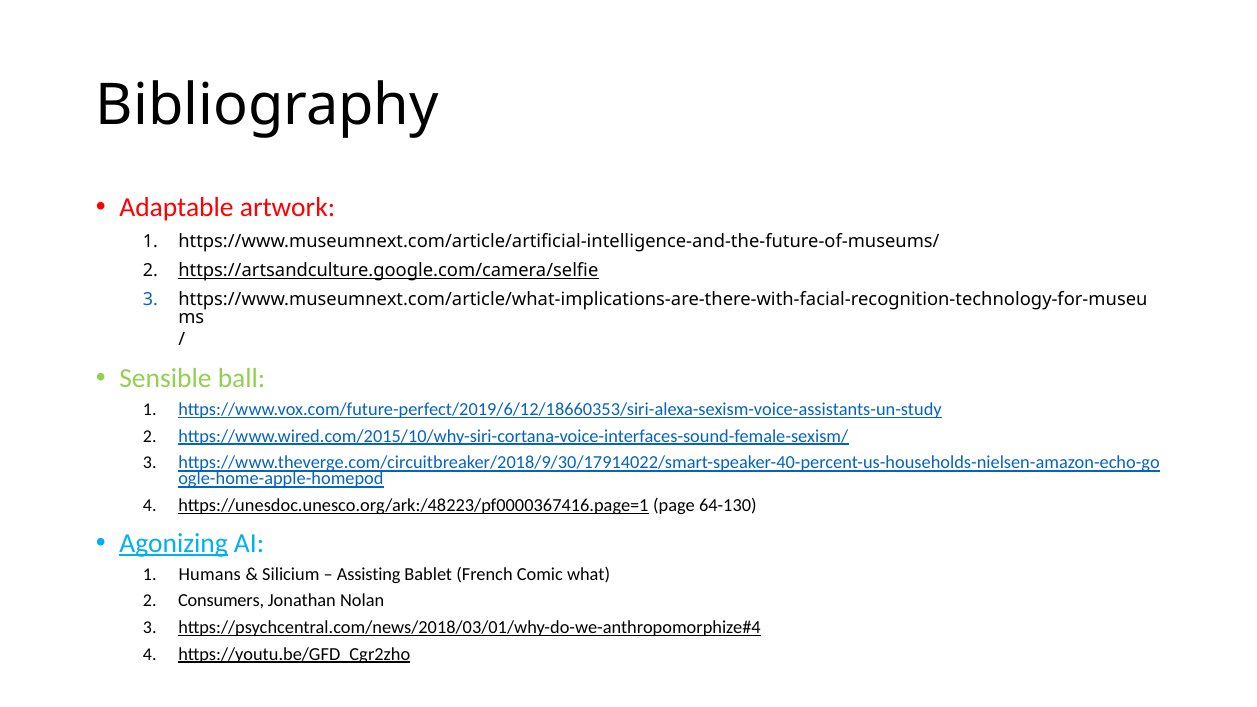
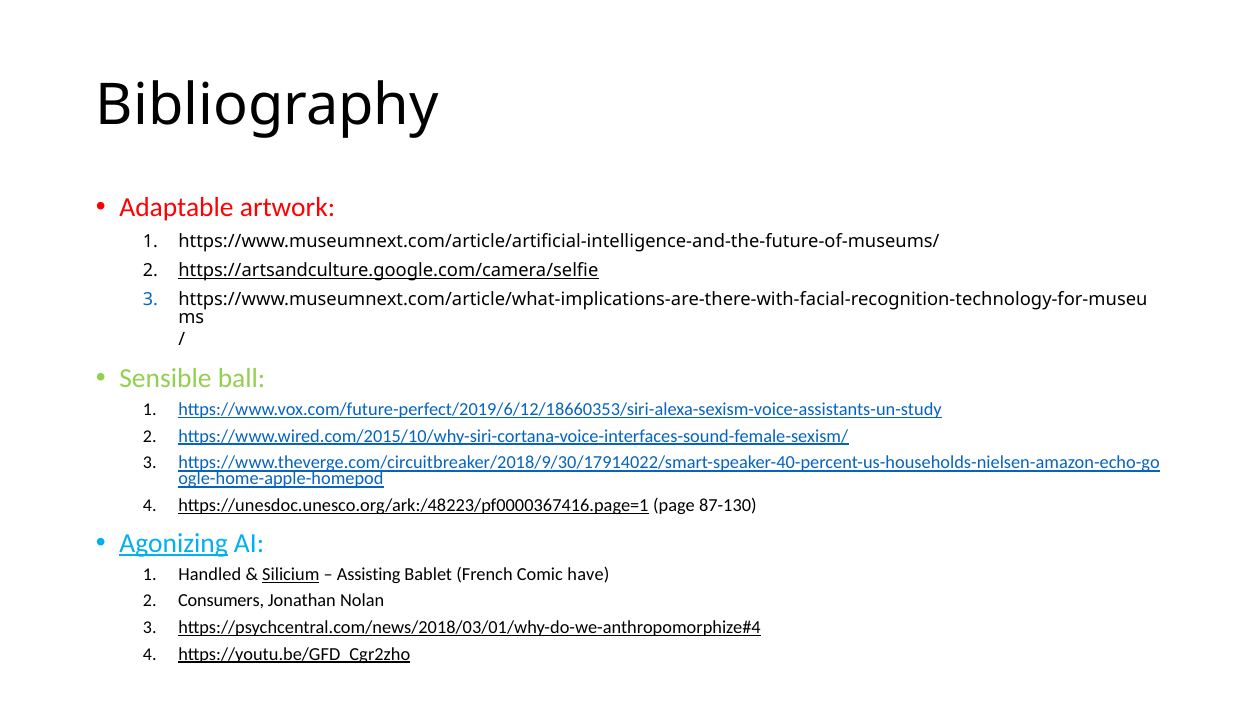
64-130: 64-130 -> 87-130 (728, 505)
Humans: Humans -> Handled (210, 575)
Silicium underline: none -> present (291, 575)
what: what -> have (589, 575)
